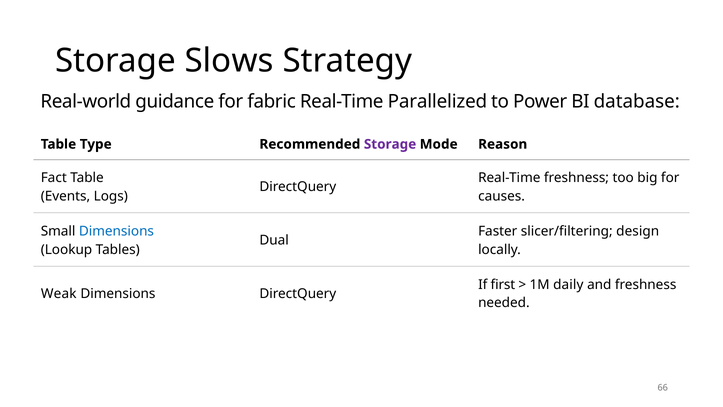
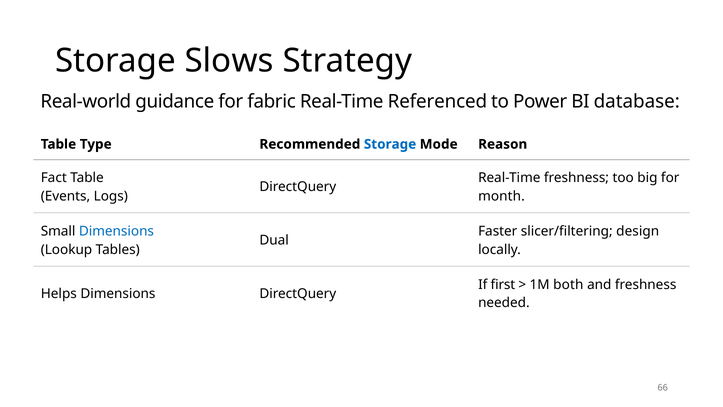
Parallelized: Parallelized -> Referenced (437, 102)
Storage colour: purple -> blue (390, 144)
causes: causes -> month (501, 196)
daily: daily -> both (568, 284)
Weak: Weak -> Helps (59, 294)
